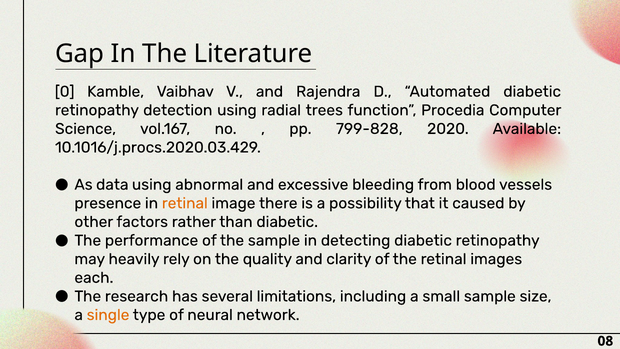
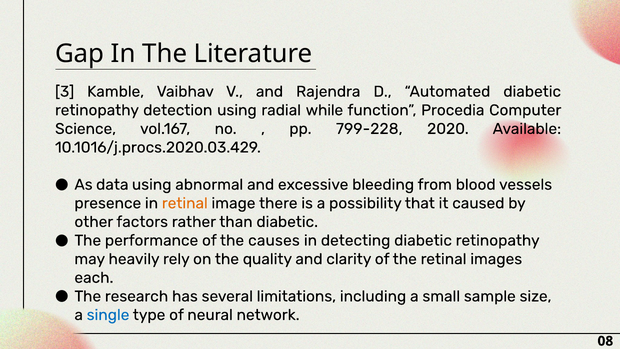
0: 0 -> 3 (65, 91)
trees: trees -> while (324, 110)
799-828: 799-828 -> 799-228 (369, 129)
the sample: sample -> causes (274, 240)
single colour: orange -> blue (108, 315)
